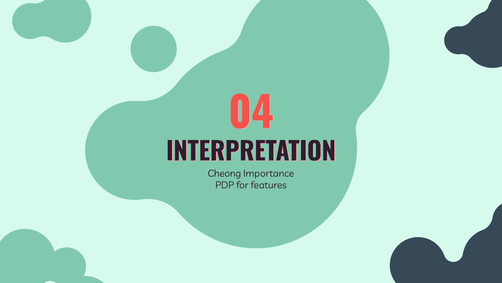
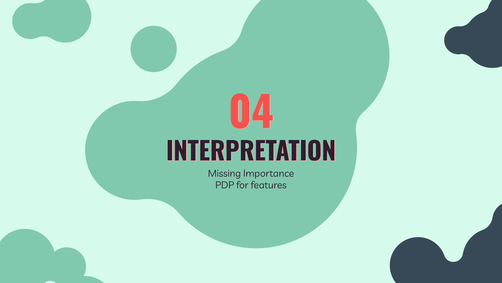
Cheong: Cheong -> Missing (224, 173)
